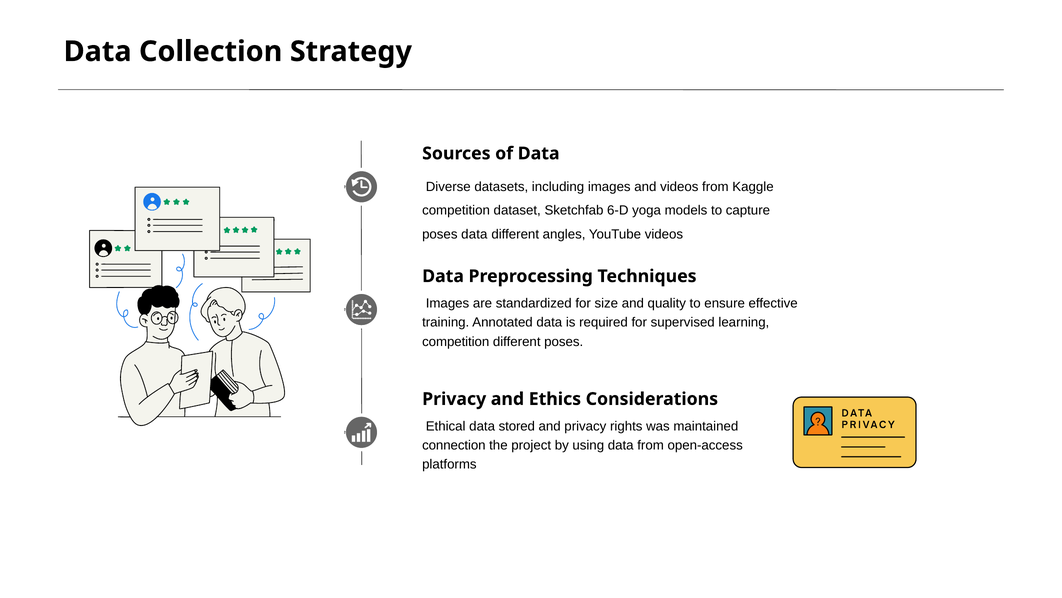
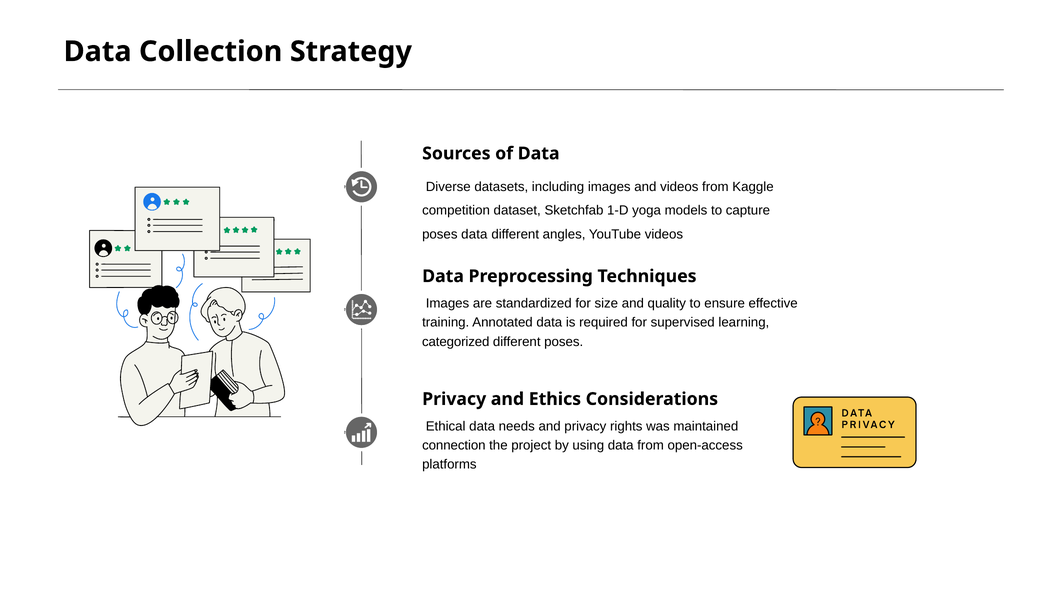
6-D: 6-D -> 1-D (618, 210)
competition: competition -> categorized (456, 341)
stored: stored -> needs (517, 426)
